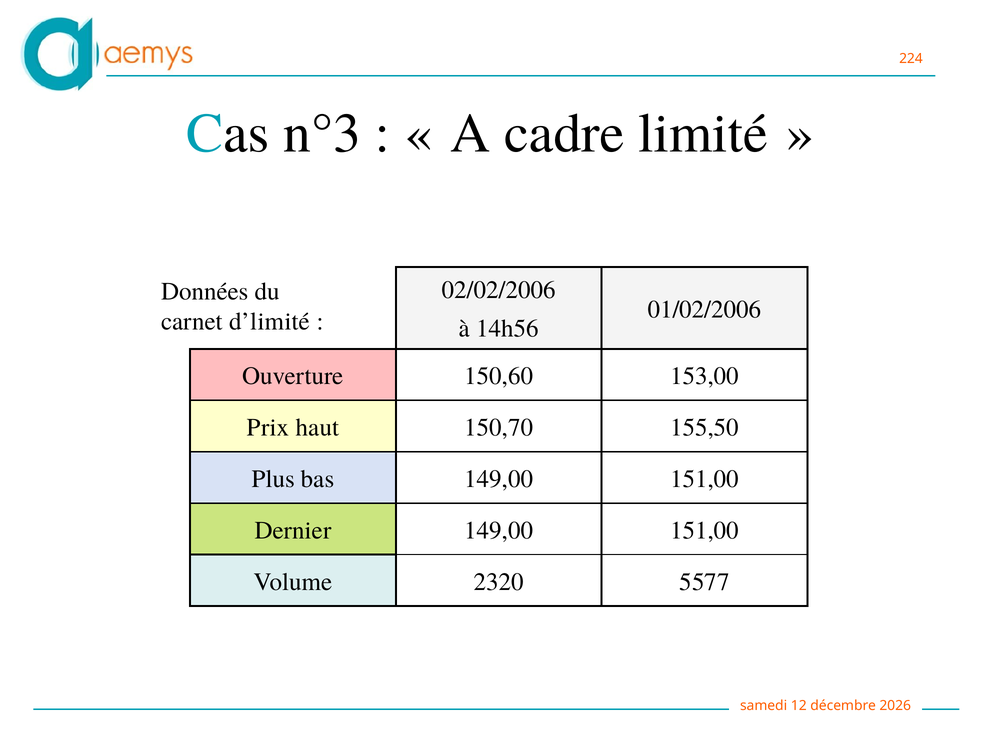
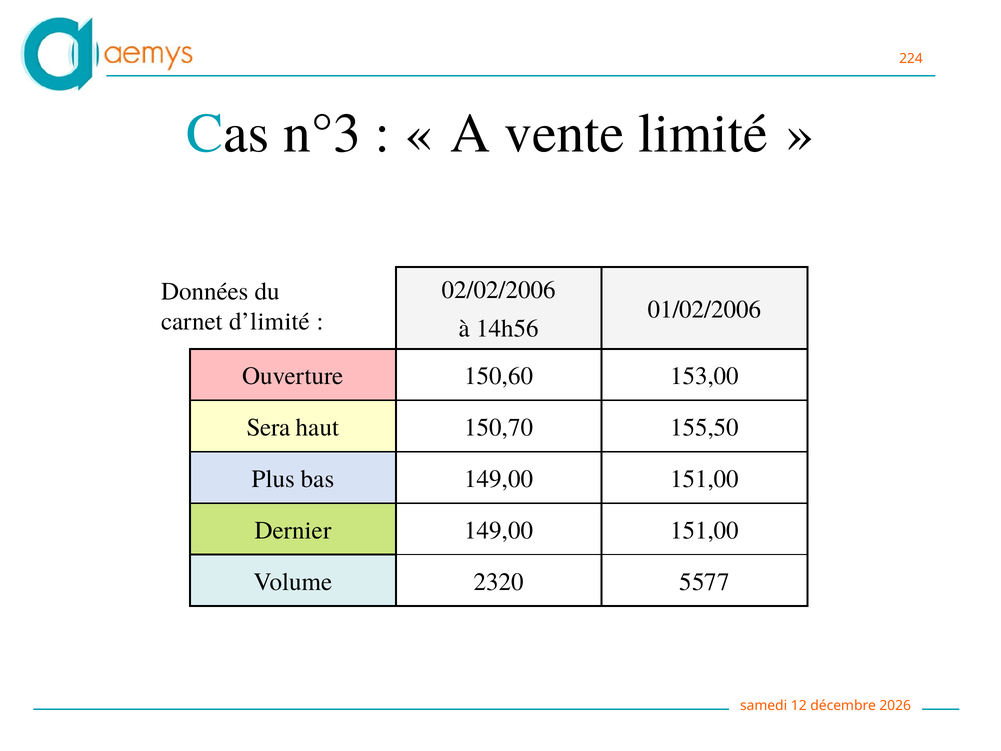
cadre: cadre -> vente (564, 133)
Prix: Prix -> Sera (268, 427)
